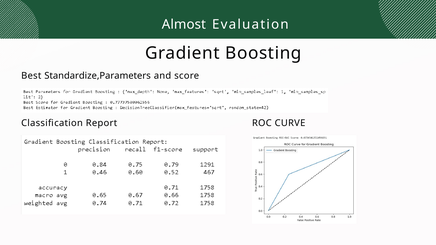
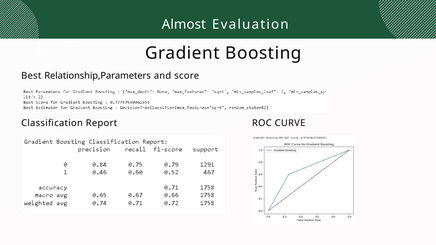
Standardize,Parameters: Standardize,Parameters -> Relationship,Parameters (98, 76)
